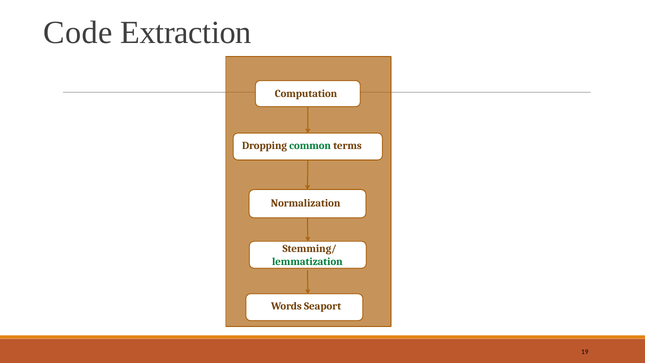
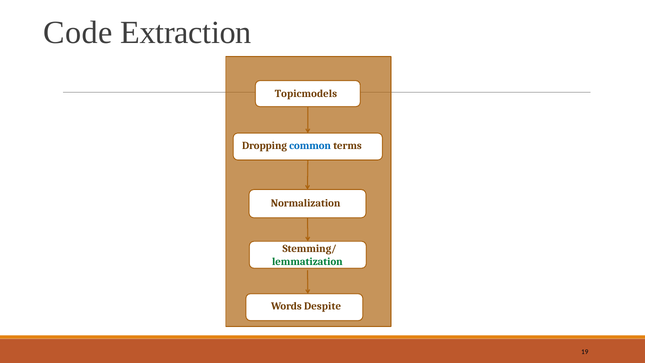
Computation: Computation -> Topicmodels (306, 94)
common colour: green -> blue (310, 146)
Seaport: Seaport -> Despite (323, 306)
